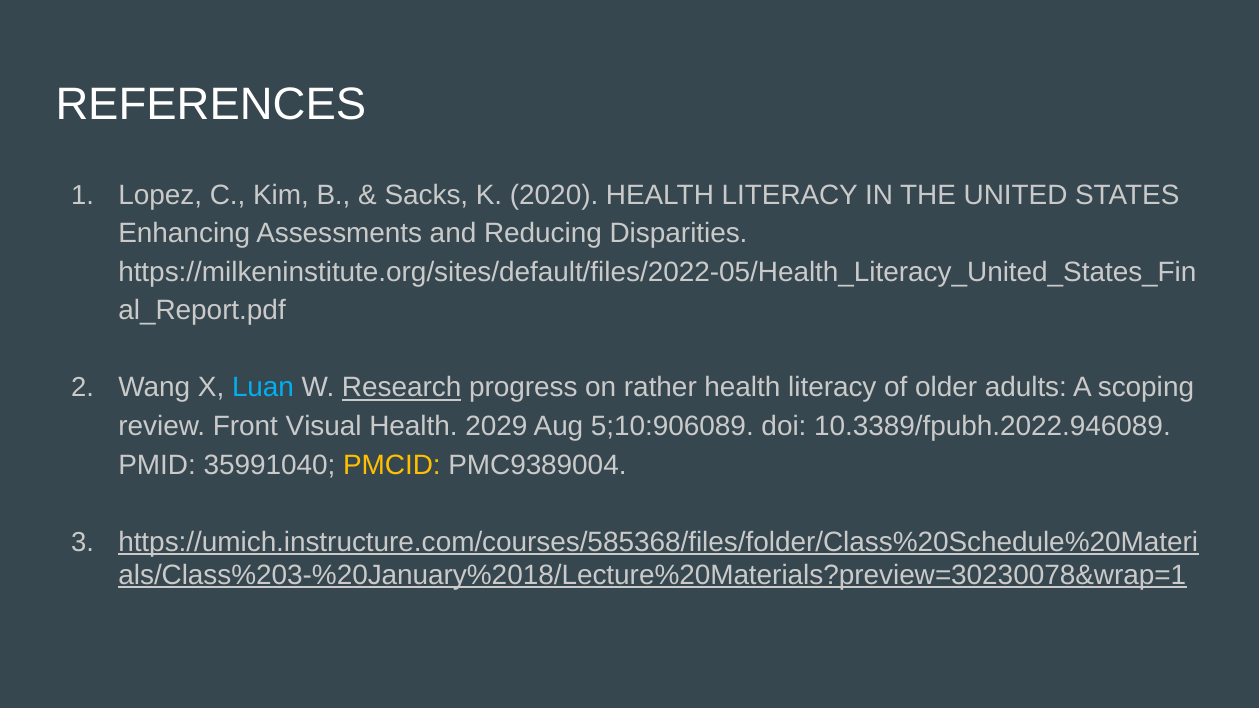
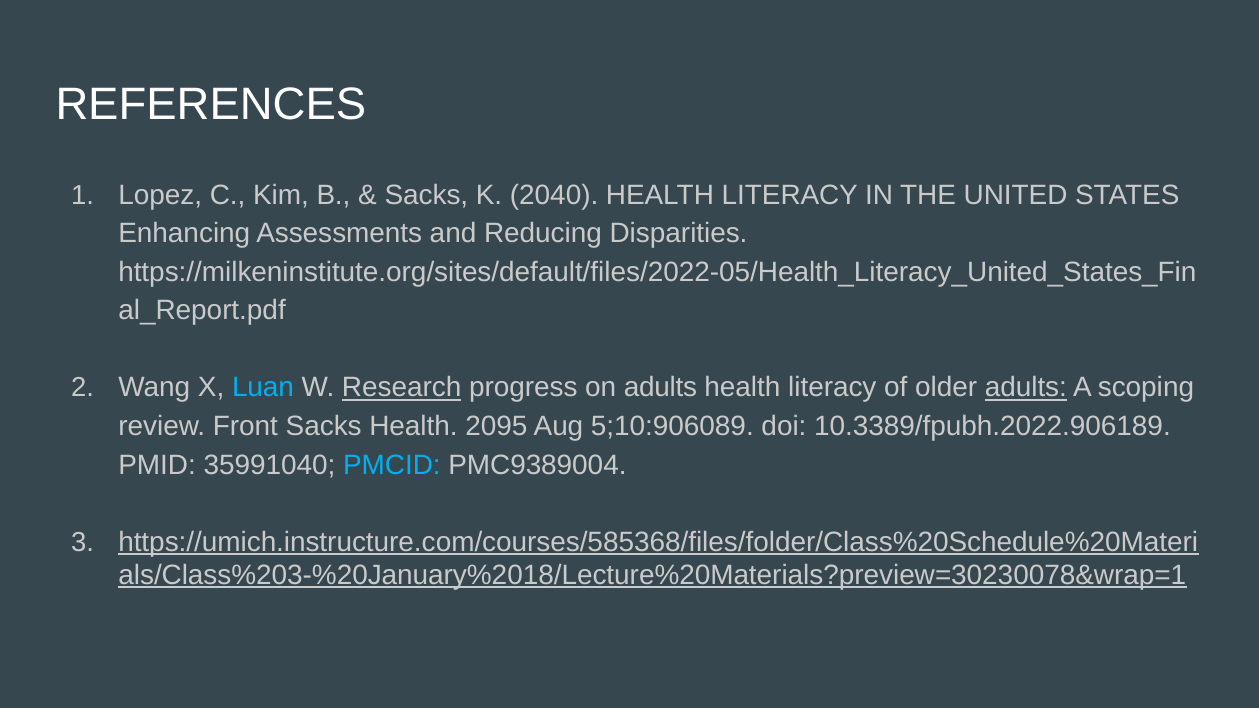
2020: 2020 -> 2040 (554, 195)
on rather: rather -> adults (661, 388)
adults underline: none -> present (1026, 388)
Front Visual: Visual -> Sacks (324, 426)
2029: 2029 -> 2095 (496, 426)
10.3389/fpubh.2022.946089: 10.3389/fpubh.2022.946089 -> 10.3389/fpubh.2022.906189 (992, 426)
PMCID colour: yellow -> light blue (392, 465)
